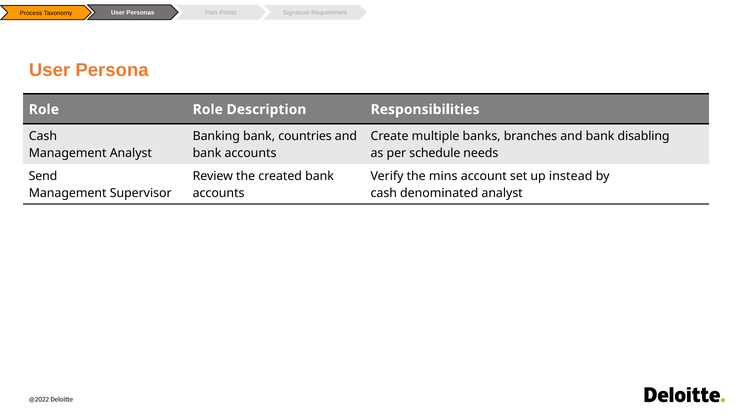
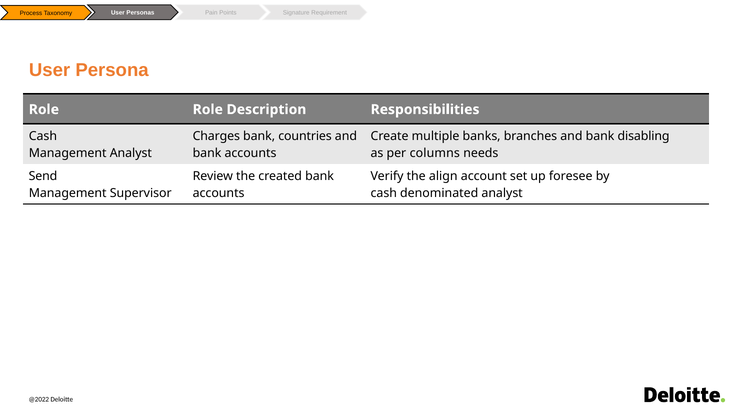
Banking: Banking -> Charges (216, 136)
schedule: schedule -> columns (435, 153)
mins: mins -> align (443, 176)
instead: instead -> foresee (571, 176)
